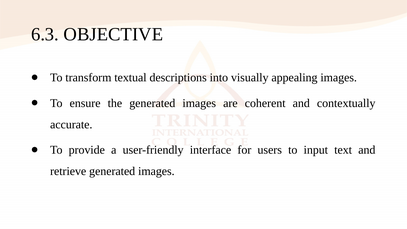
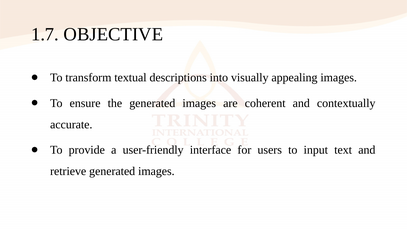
6.3: 6.3 -> 1.7 (45, 34)
